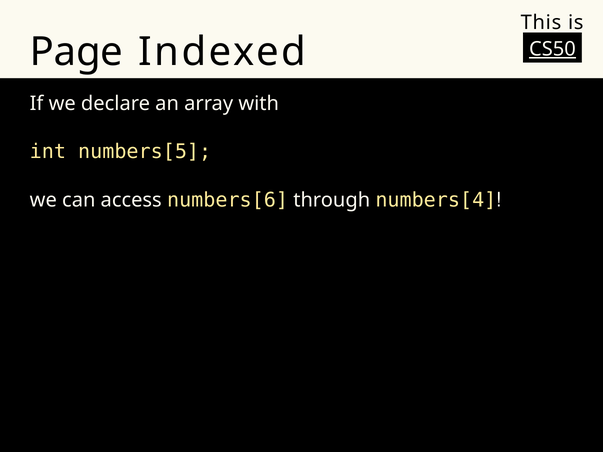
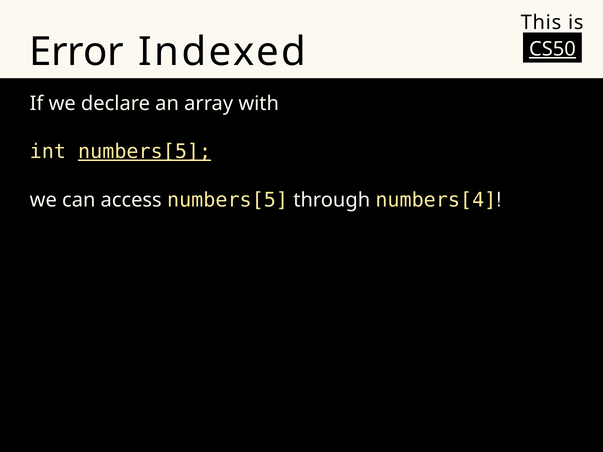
Page: Page -> Error (77, 52)
numbers[5 underline: none -> present (145, 152)
access numbers[6: numbers[6 -> numbers[5 (228, 200)
